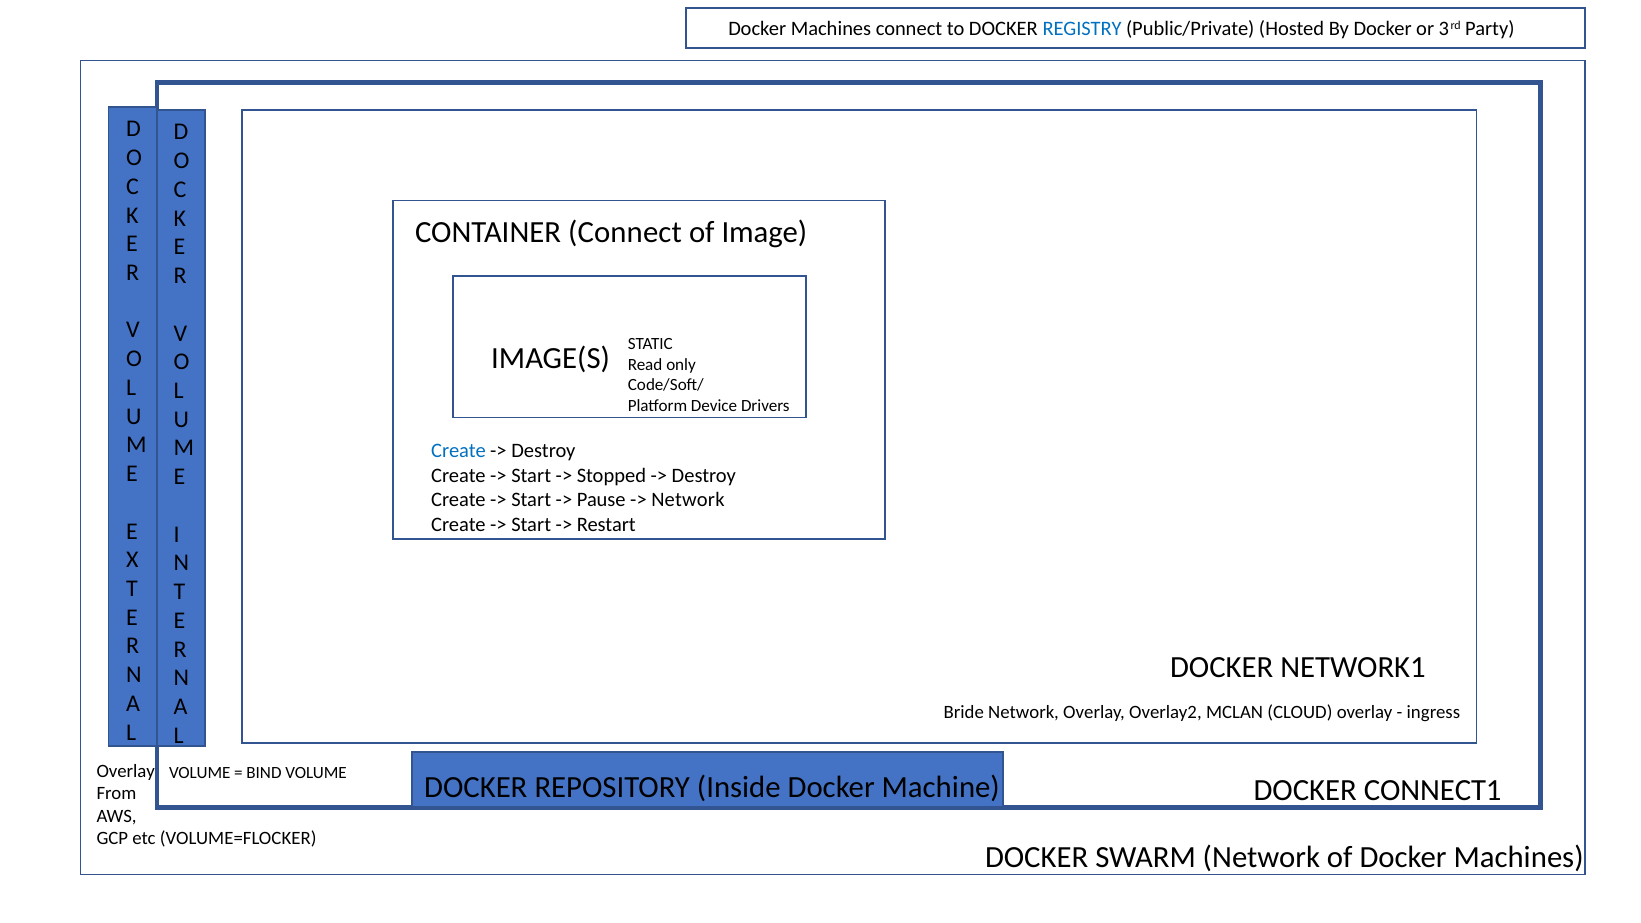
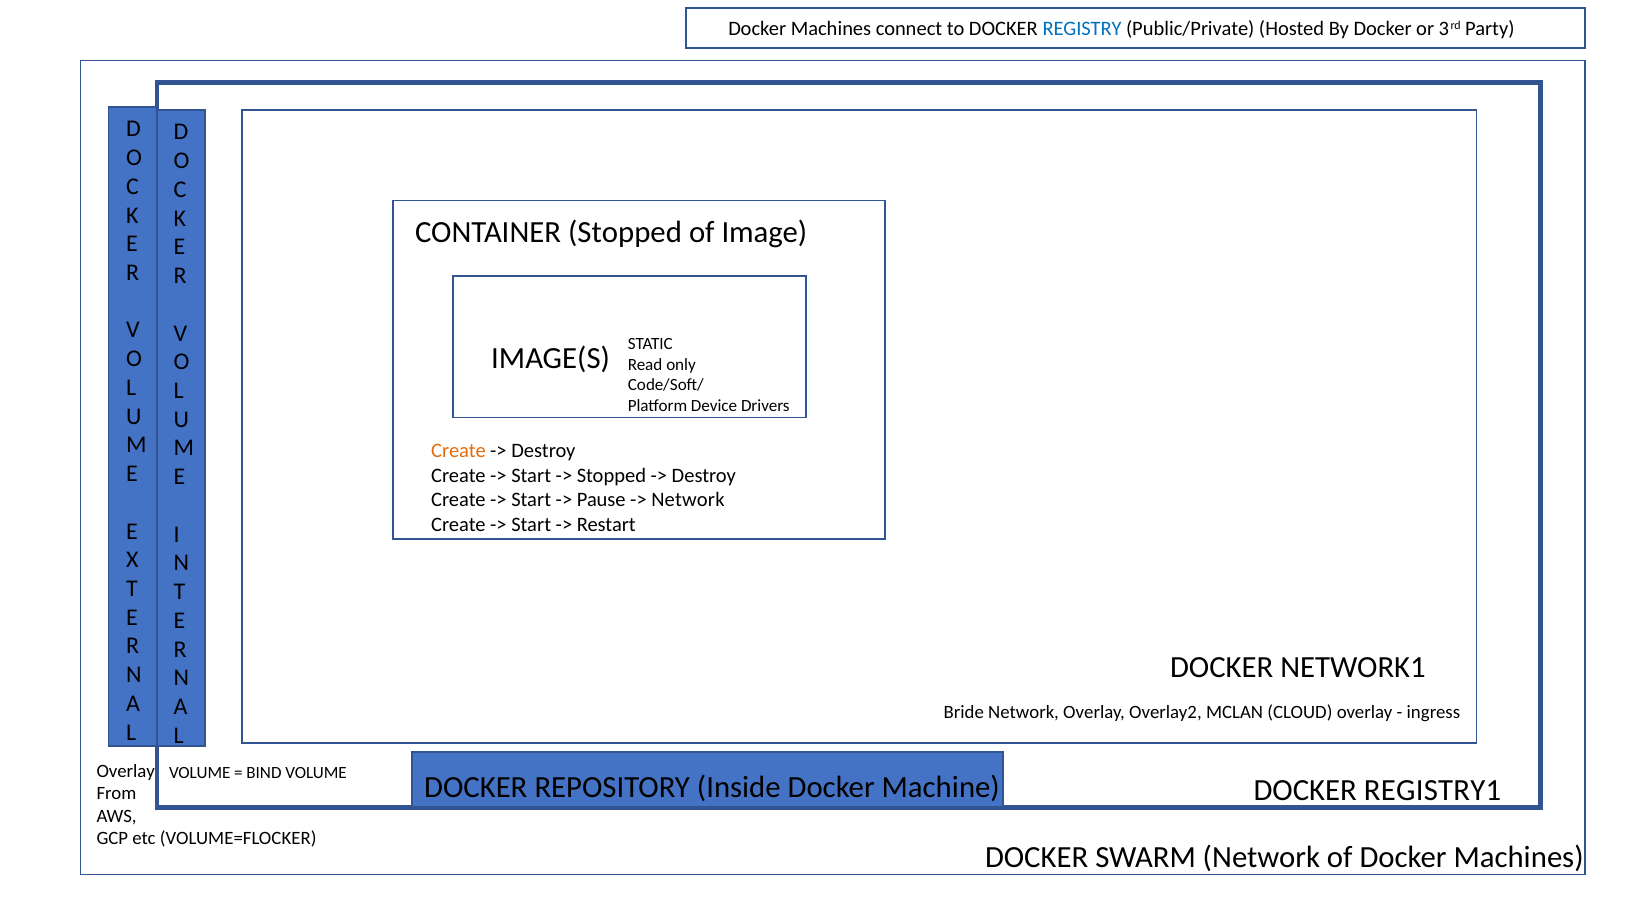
CONTAINER Connect: Connect -> Stopped (625, 232)
Create colour: blue -> orange (459, 451)
CONNECT1: CONNECT1 -> REGISTRY1 (1433, 790)
